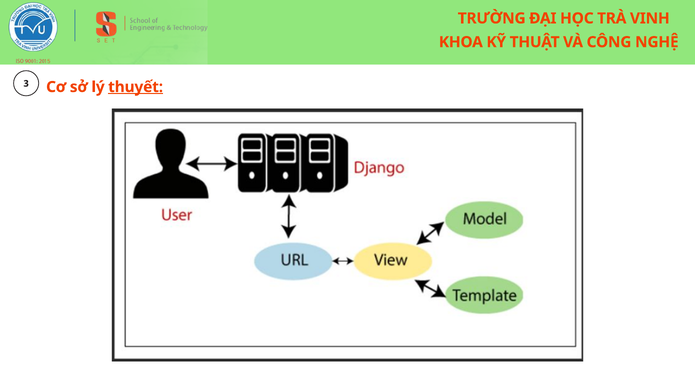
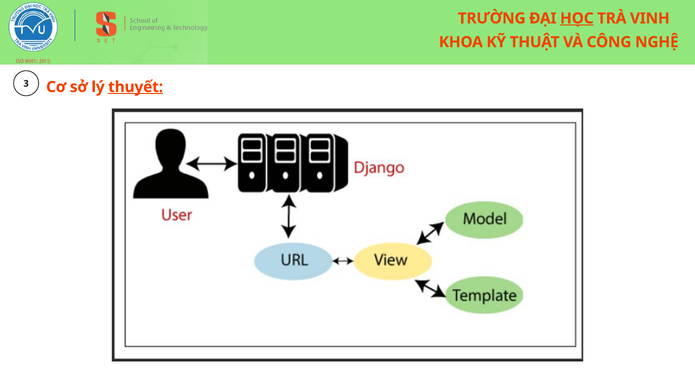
HỌC underline: none -> present (577, 18)
